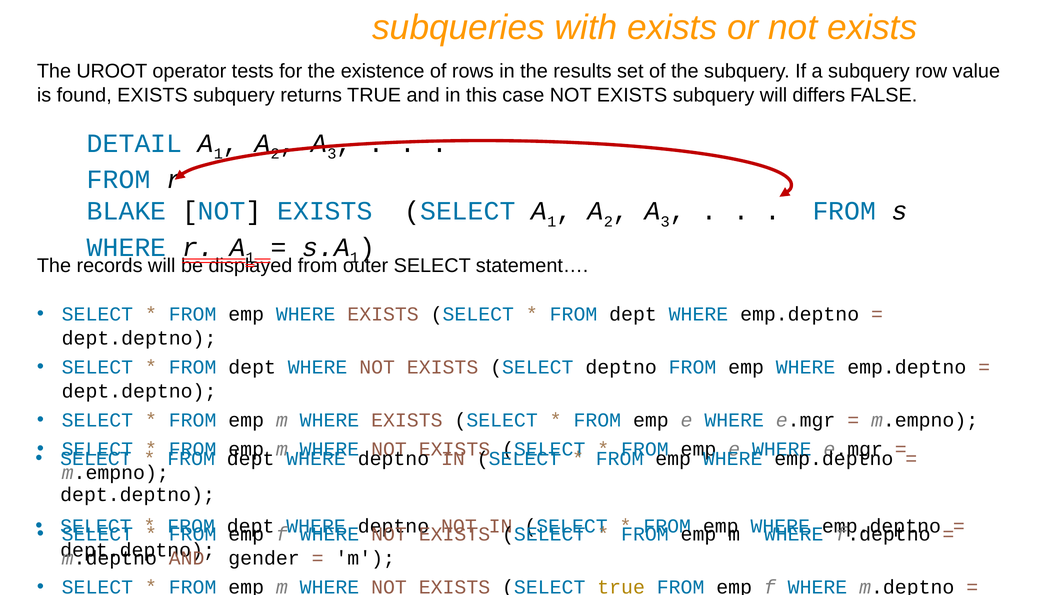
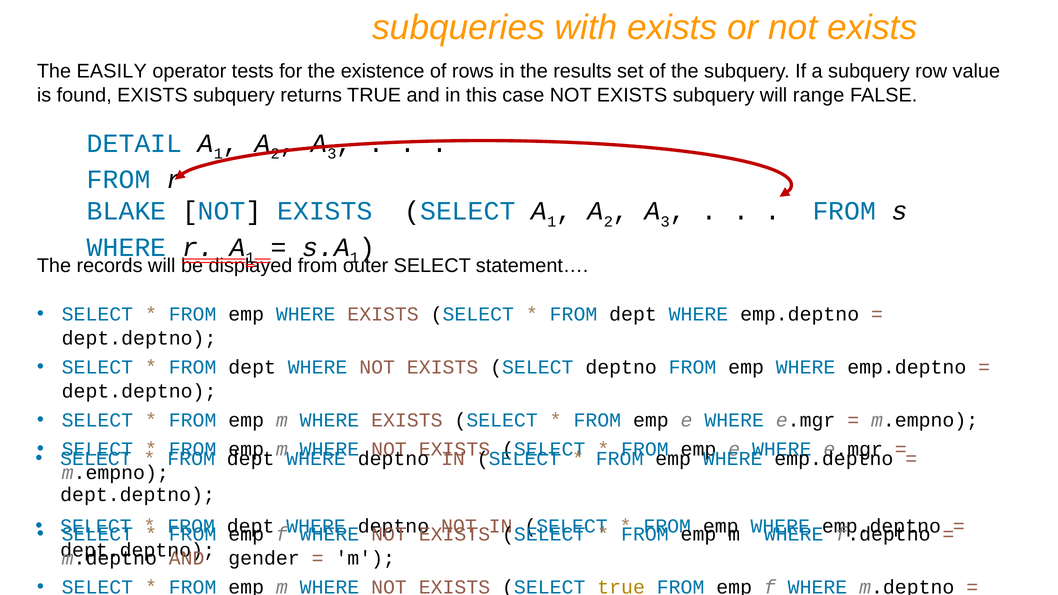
UROOT: UROOT -> EASILY (112, 71)
differs: differs -> range (819, 95)
